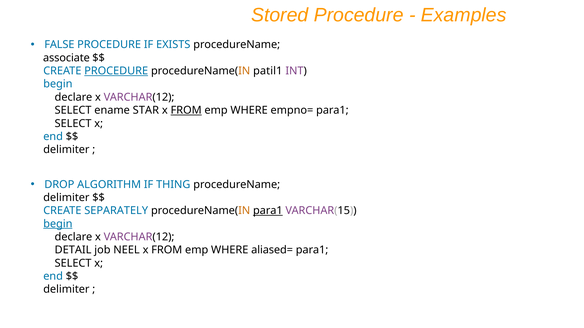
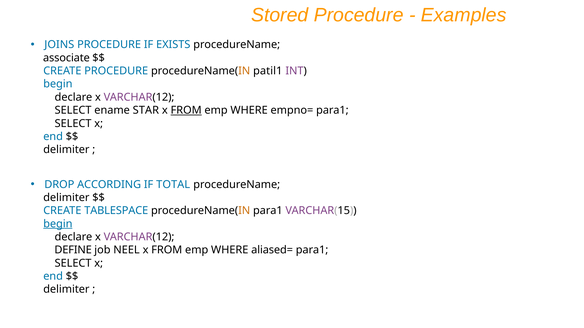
FALSE: FALSE -> JOINS (59, 45)
PROCEDURE underline: present -> none (116, 71)
ALGORITHM: ALGORITHM -> ACCORDING (109, 185)
THING: THING -> TOTAL (173, 185)
SEPARATELY: SEPARATELY -> TABLESPACE (116, 211)
para1 underline: present -> none (268, 211)
DETAIL: DETAIL -> DEFINE (73, 250)
